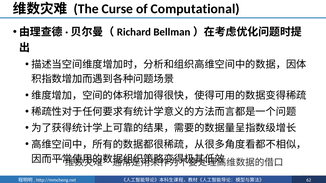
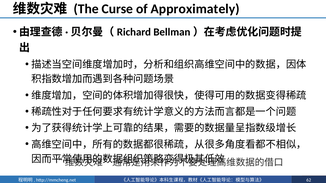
Computational: Computational -> Approximately (195, 9)
